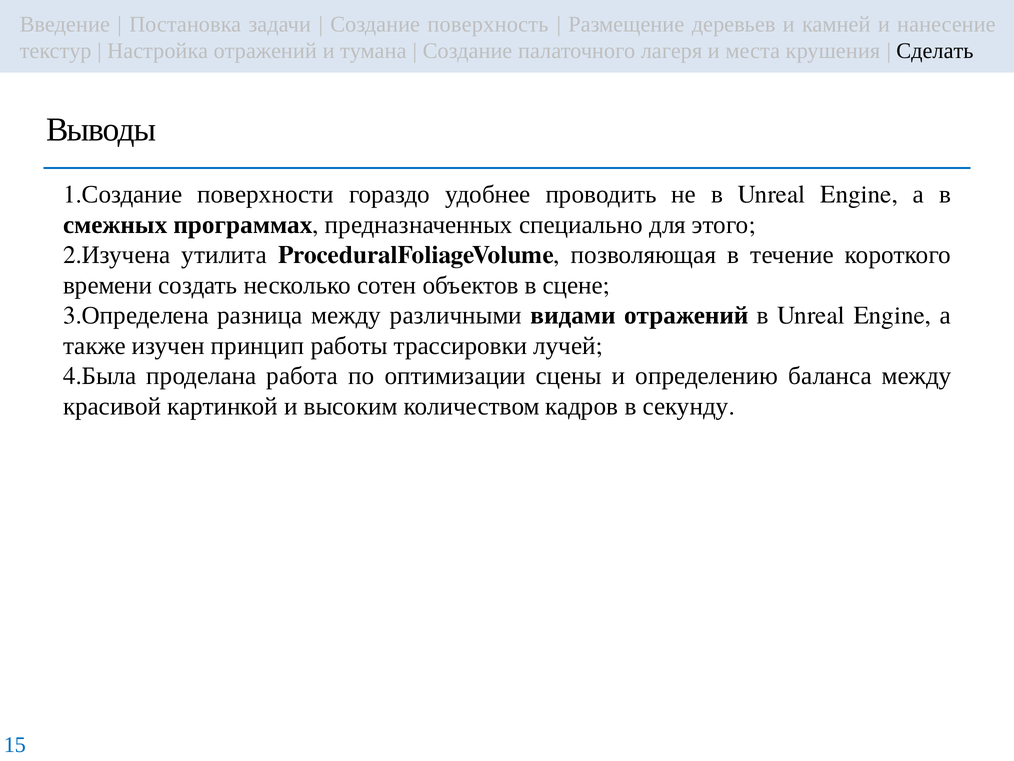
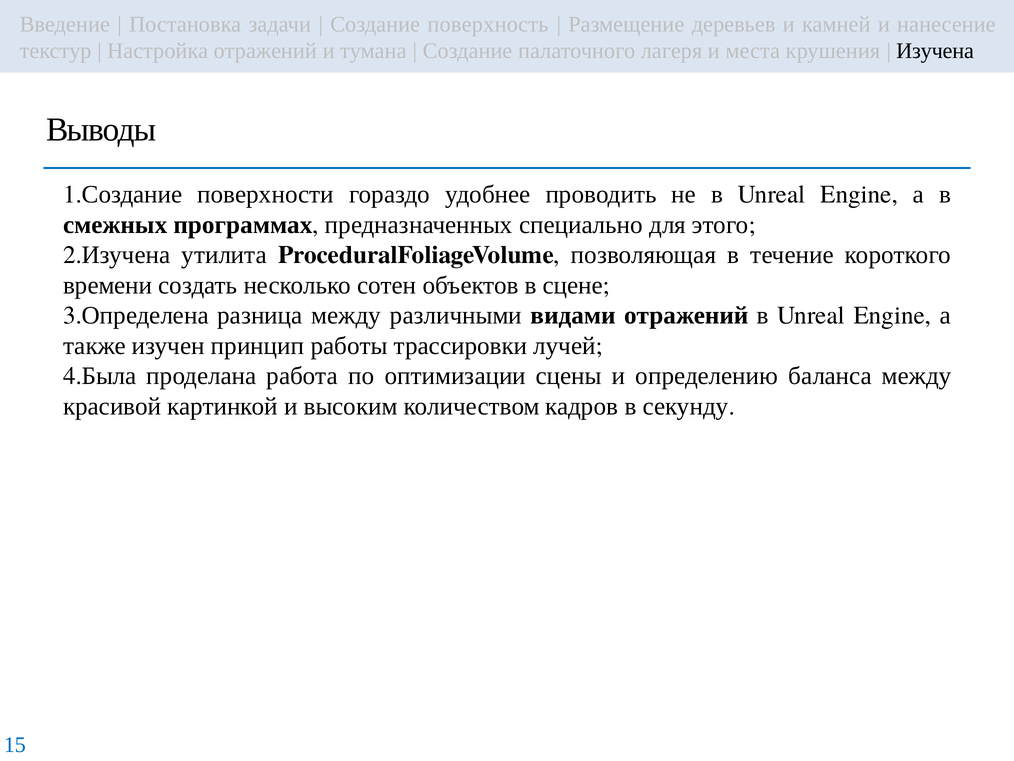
Сделать: Сделать -> Изучена (935, 51)
